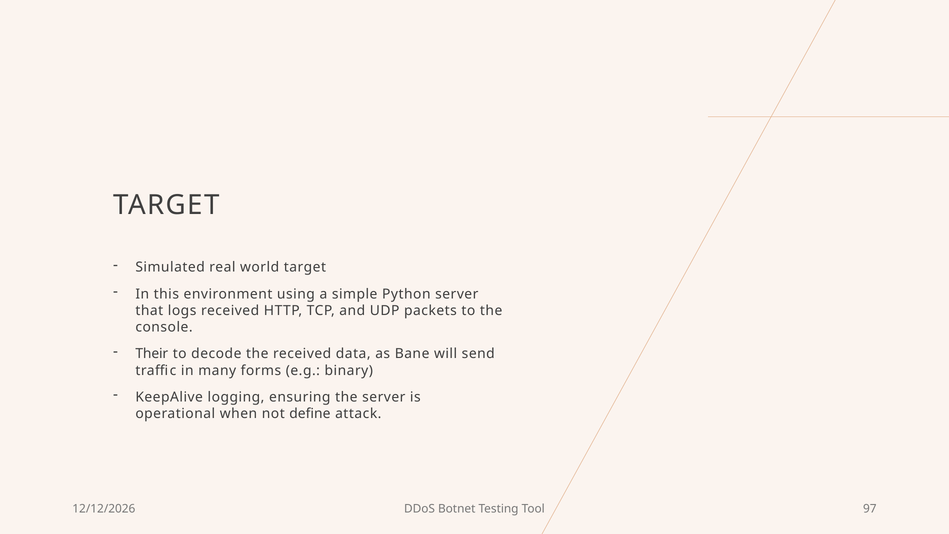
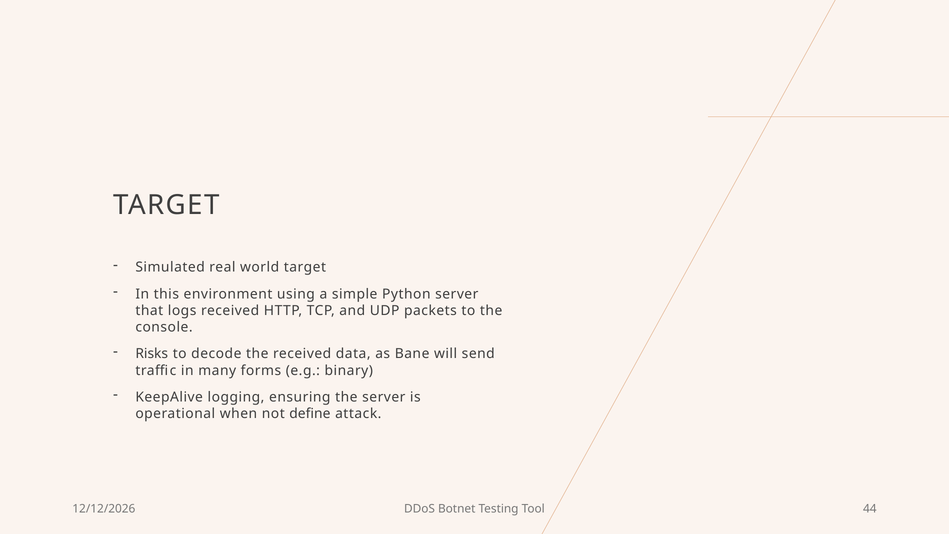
Their: Their -> Risks (152, 354)
97: 97 -> 44 (870, 509)
